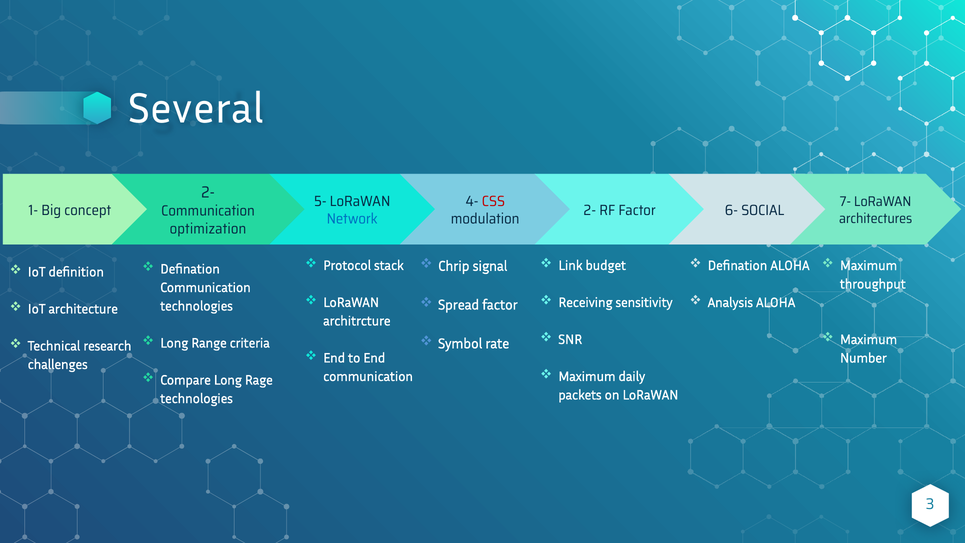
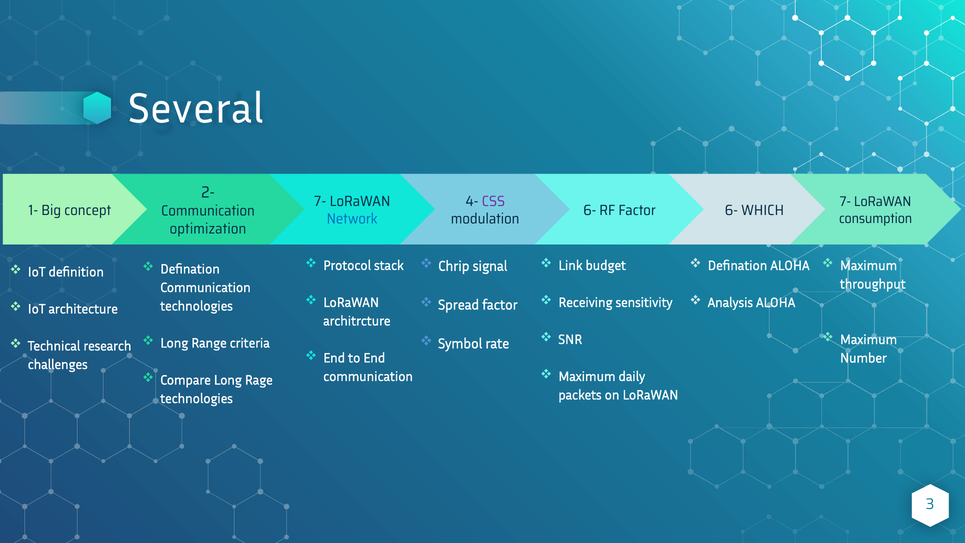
5-: 5- -> 7- (320, 201)
CSS colour: red -> purple (493, 201)
2-: 2- -> 6- (590, 210)
SOCIAL: SOCIAL -> WHICH (763, 210)
architectures: architectures -> consumption (876, 218)
